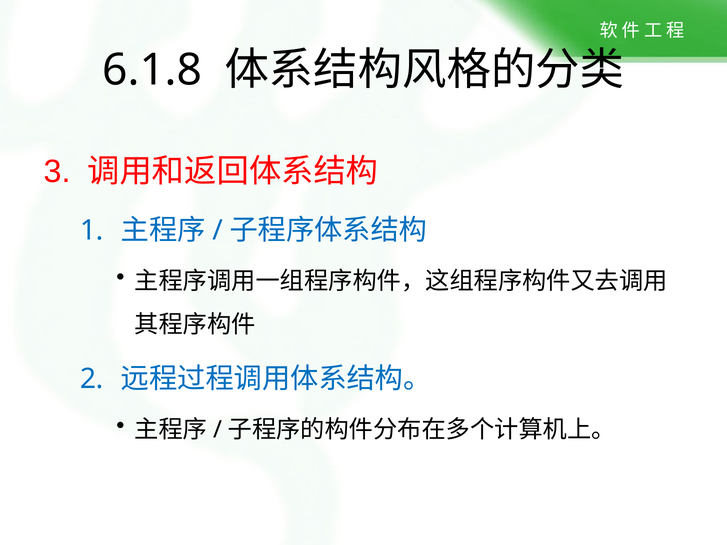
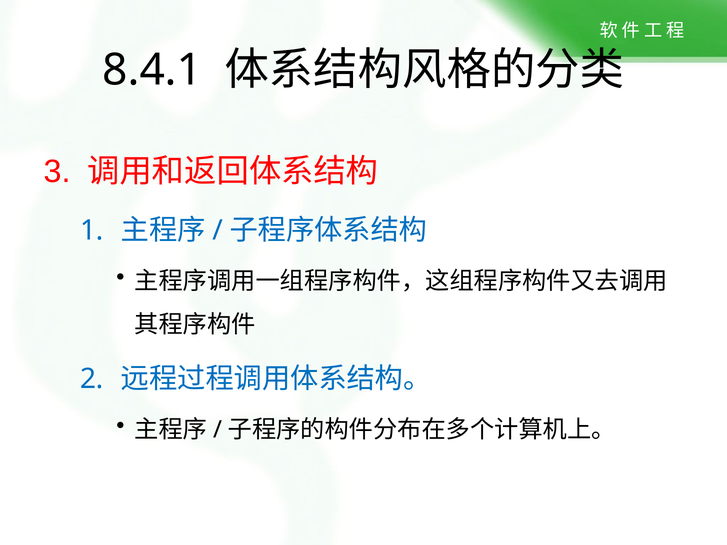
6.1.8: 6.1.8 -> 8.4.1 (152, 70)
